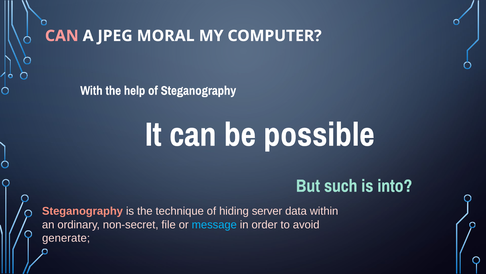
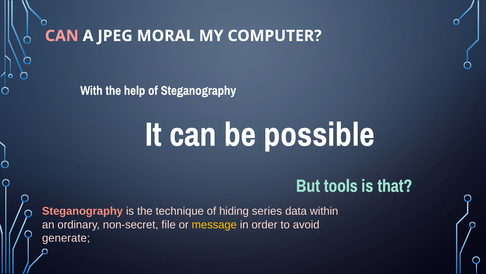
such: such -> tools (341, 186)
into: into -> that (395, 186)
server: server -> series (267, 211)
message colour: light blue -> yellow (214, 224)
